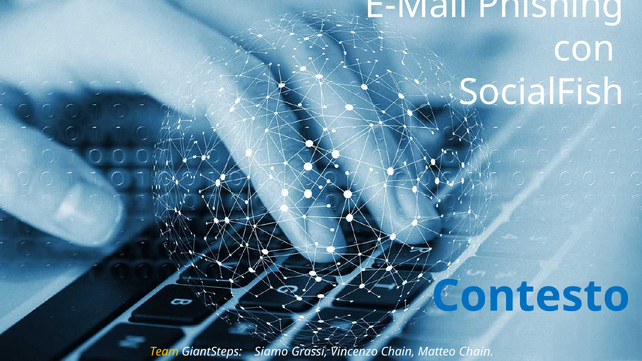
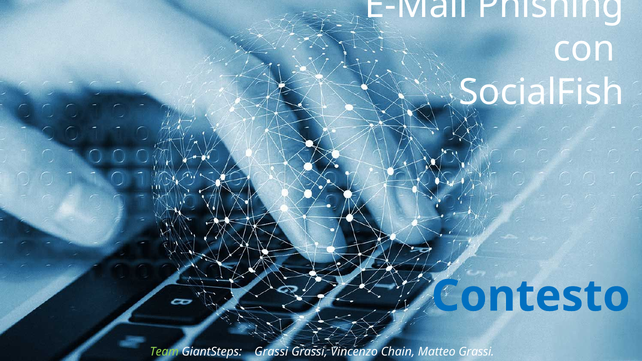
Team colour: yellow -> light green (164, 352)
GiantSteps Siamo: Siamo -> Grassi (271, 352)
Matteo Chain: Chain -> Grassi (476, 352)
